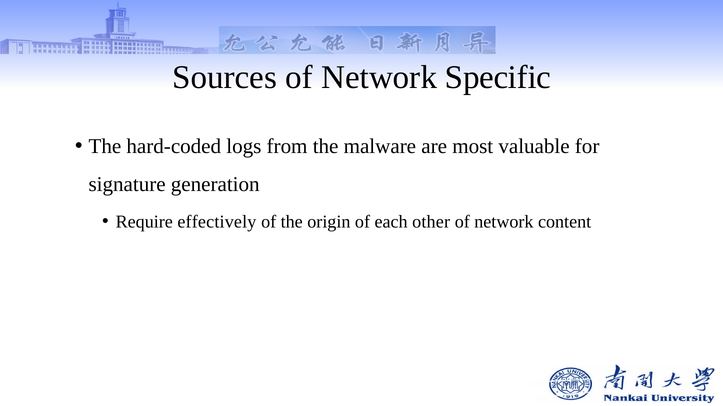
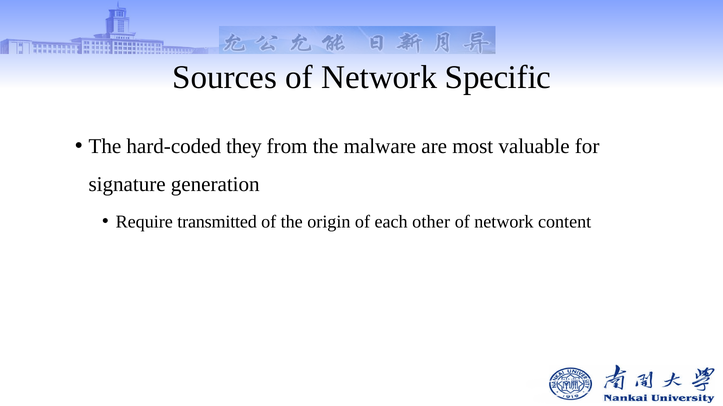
logs: logs -> they (244, 147)
effectively: effectively -> transmitted (217, 222)
